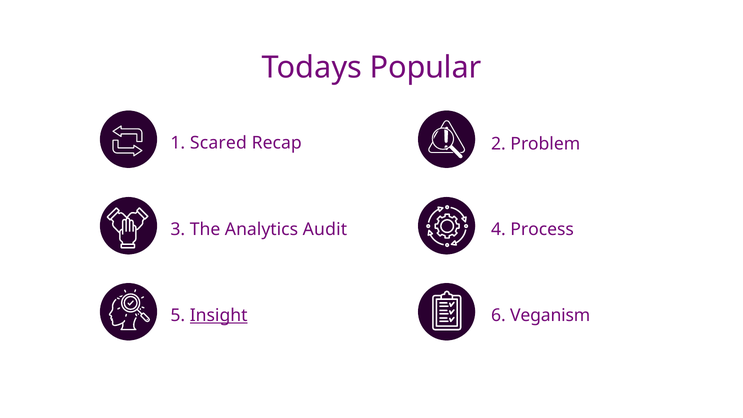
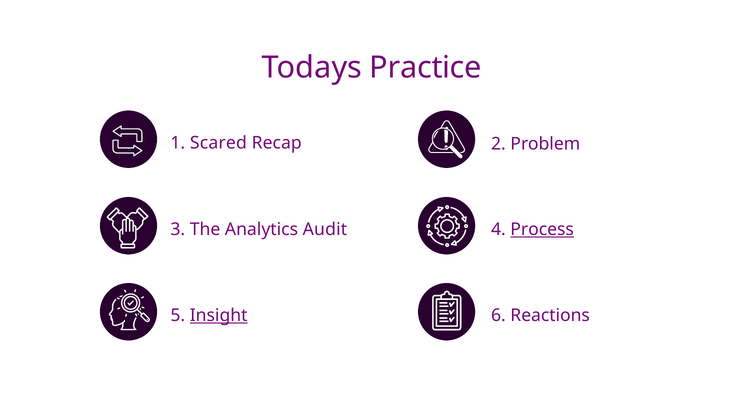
Popular: Popular -> Practice (426, 68)
Process underline: none -> present (542, 229)
Veganism: Veganism -> Reactions (550, 315)
